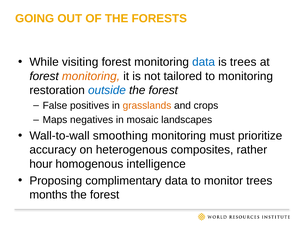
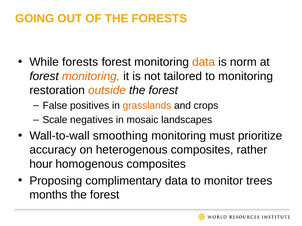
While visiting: visiting -> forests (80, 62)
data colour: blue -> orange (204, 62)
is trees: trees -> norm (243, 62)
outside colour: blue -> orange (107, 90)
Maps: Maps -> Scale (55, 120)
homogenous intelligence: intelligence -> composites (156, 164)
